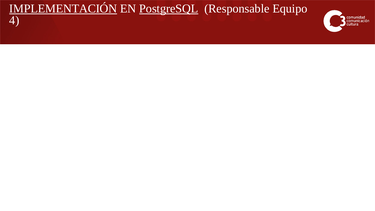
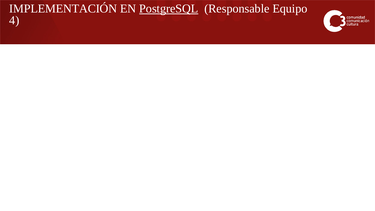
IMPLEMENTACIÓN underline: present -> none (63, 9)
